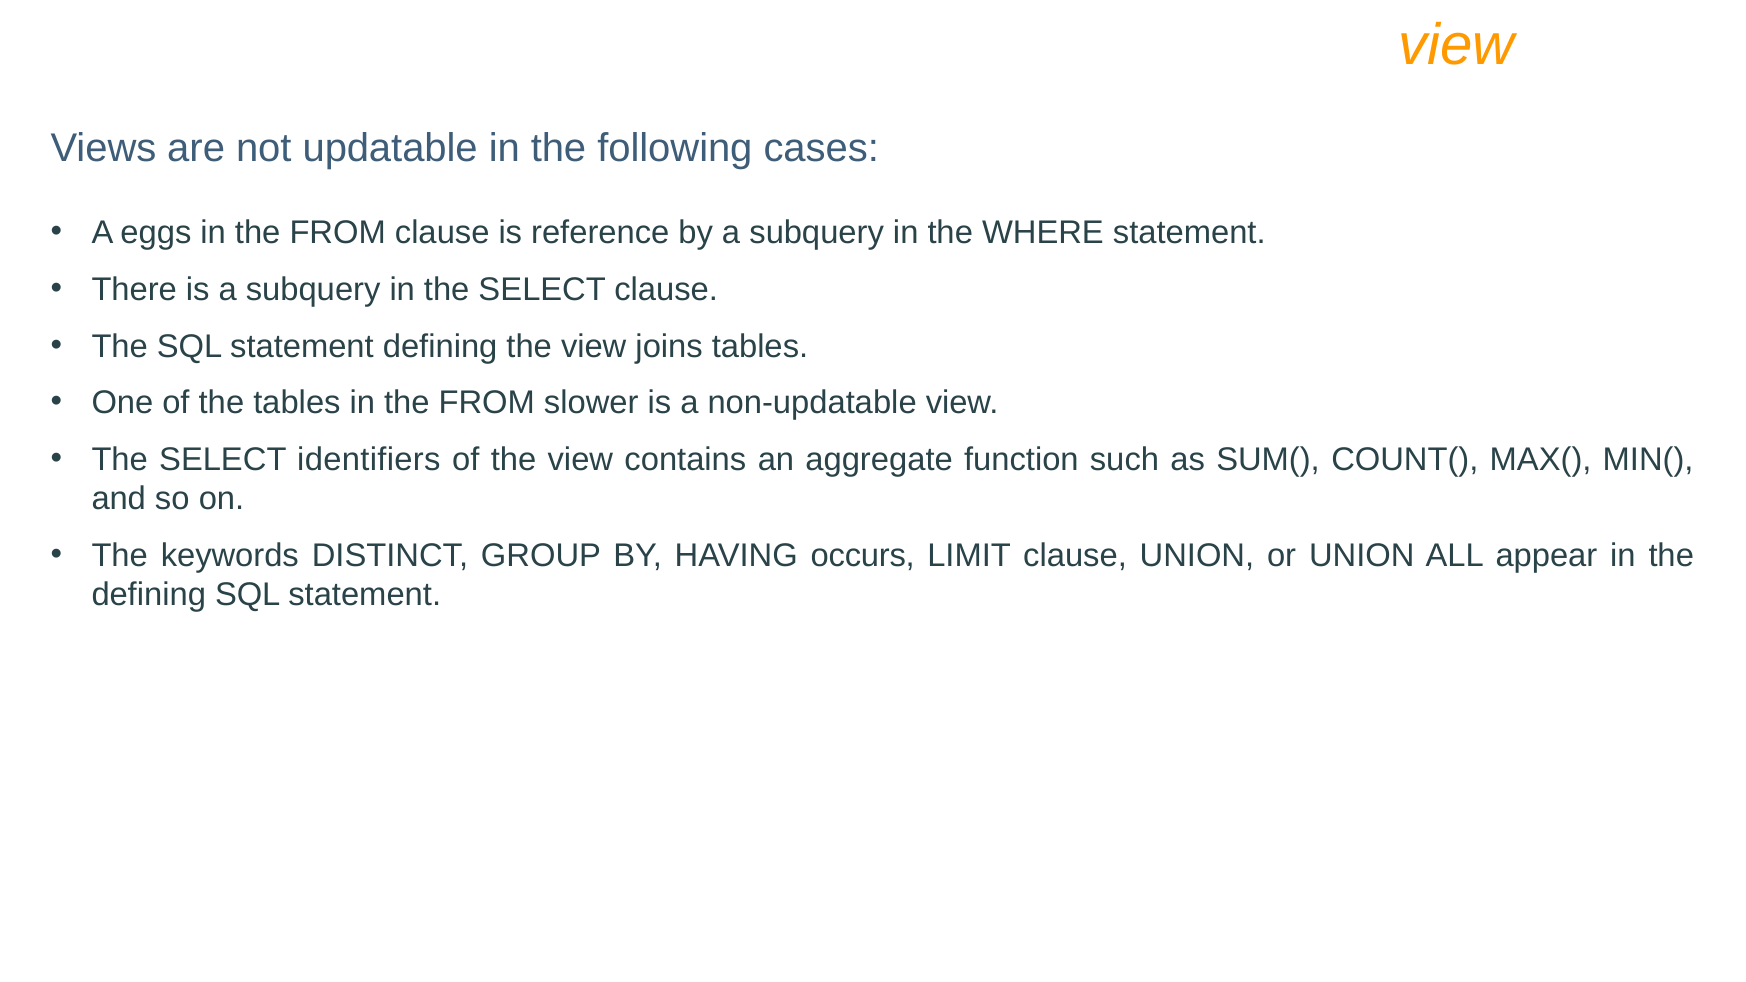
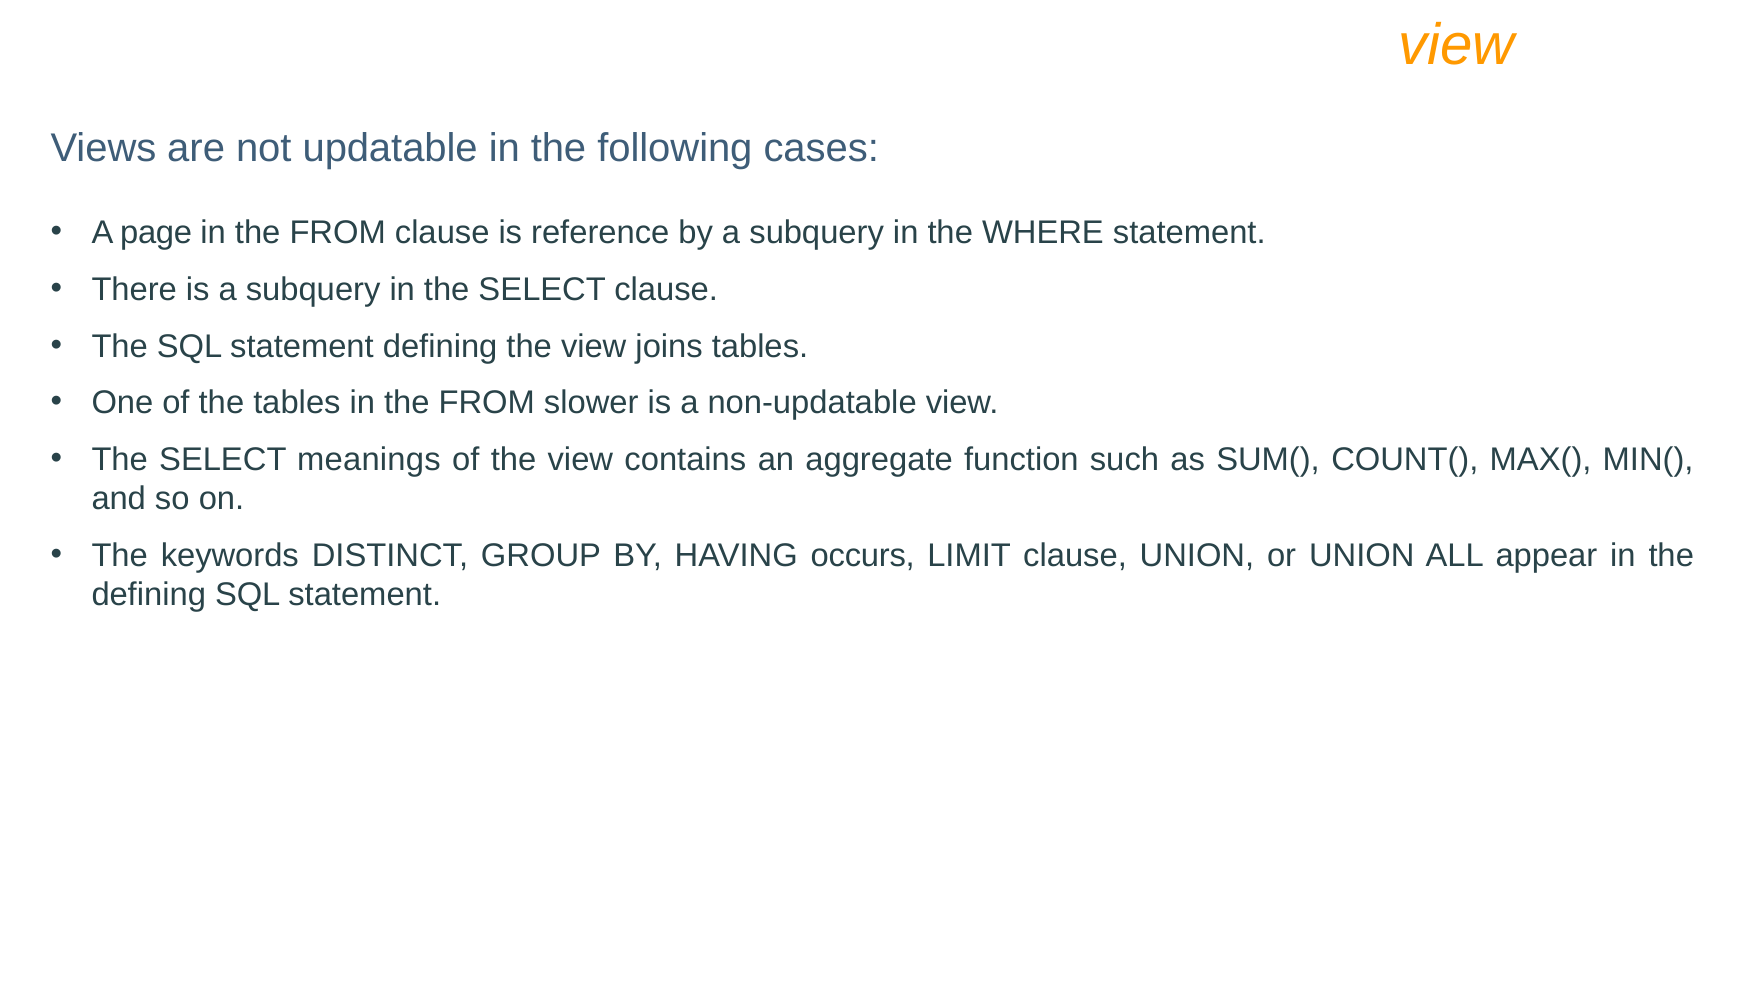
eggs: eggs -> page (156, 233)
identifiers: identifiers -> meanings (369, 460)
